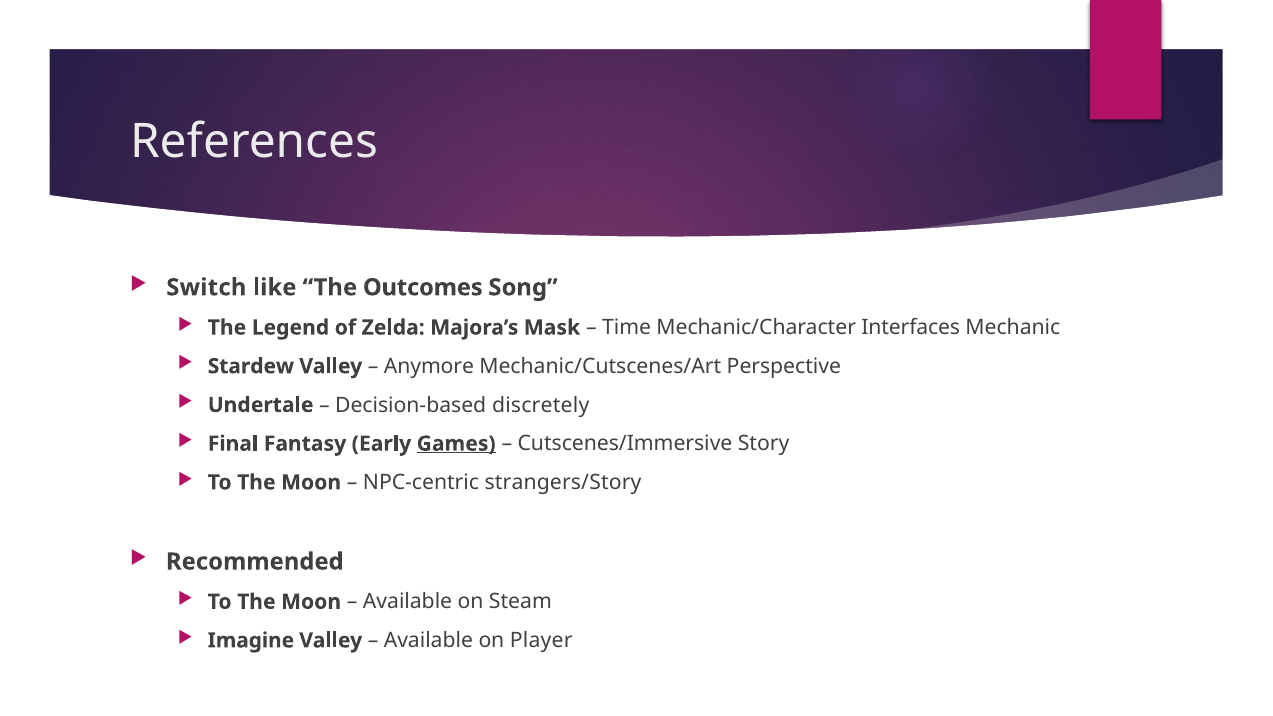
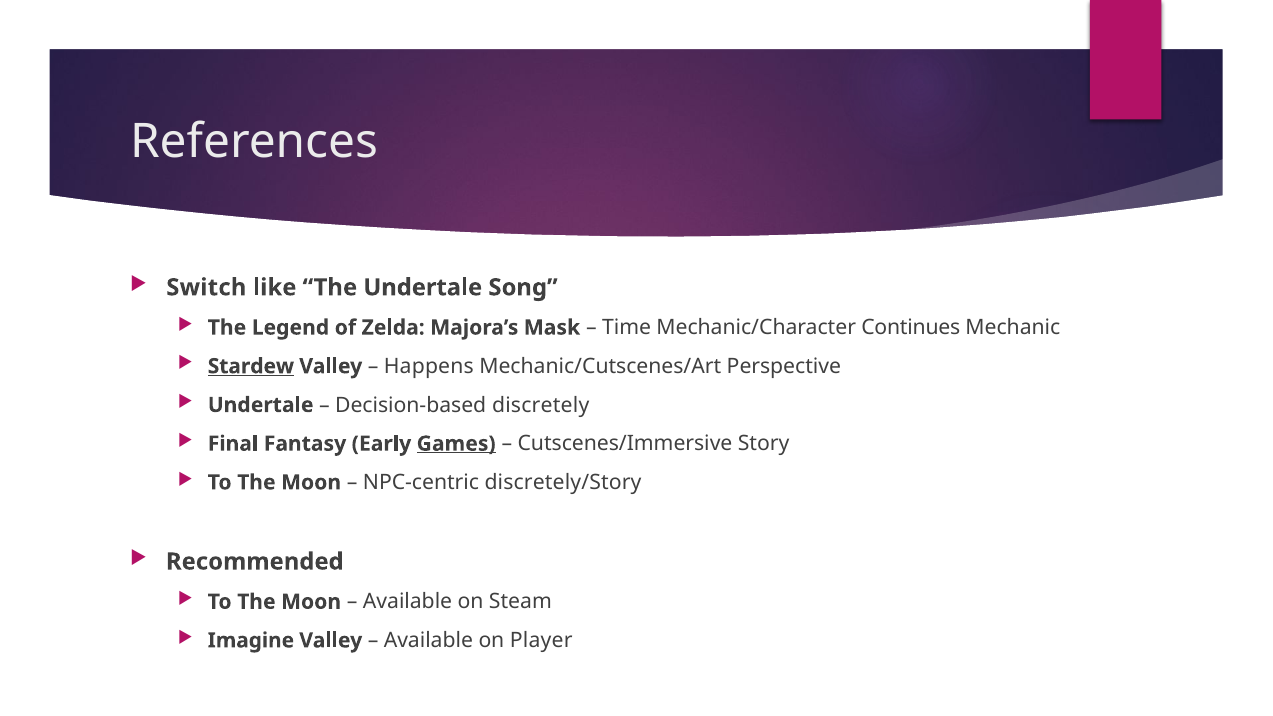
The Outcomes: Outcomes -> Undertale (423, 287)
Interfaces: Interfaces -> Continues (911, 328)
Stardew underline: none -> present (251, 366)
Anymore: Anymore -> Happens (429, 366)
strangers/Story: strangers/Story -> discretely/Story (563, 482)
